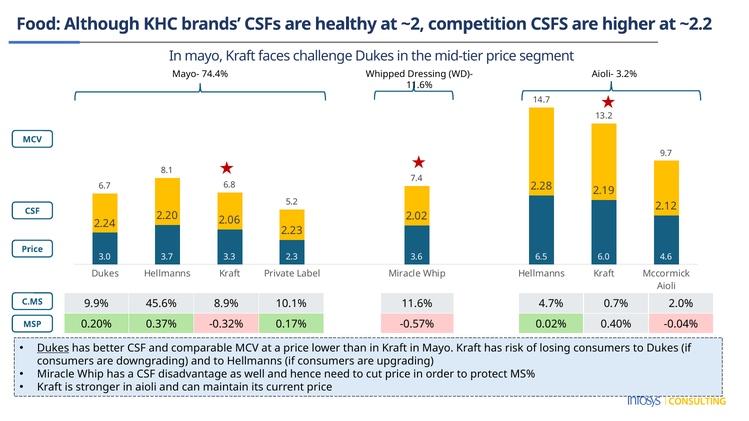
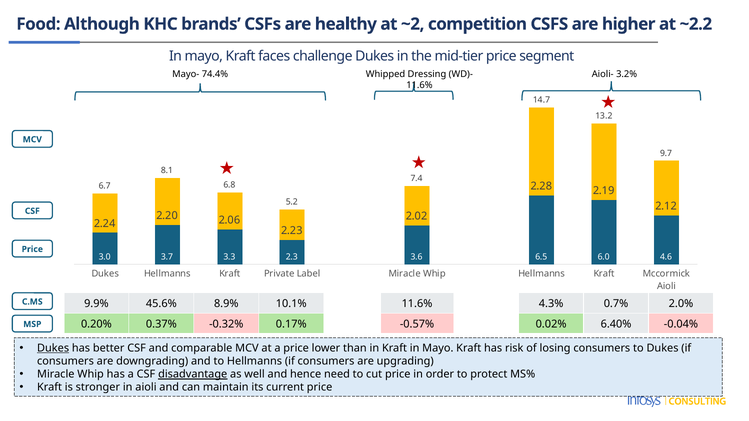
4.7%: 4.7% -> 4.3% (551, 304)
0.40%: 0.40% -> 6.40% (616, 324)
disadvantage underline: none -> present (193, 375)
